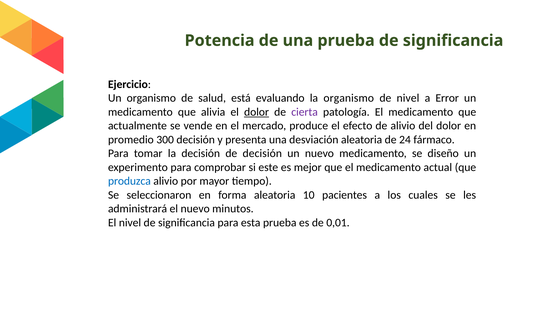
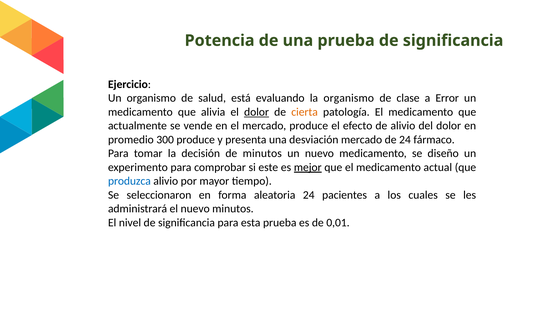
de nivel: nivel -> clase (408, 98)
cierta colour: purple -> orange (305, 112)
300 decisión: decisión -> produce (196, 140)
desviación aleatoria: aleatoria -> mercado (362, 140)
de decisión: decisión -> minutos (262, 153)
mejor underline: none -> present (308, 167)
aleatoria 10: 10 -> 24 (309, 195)
